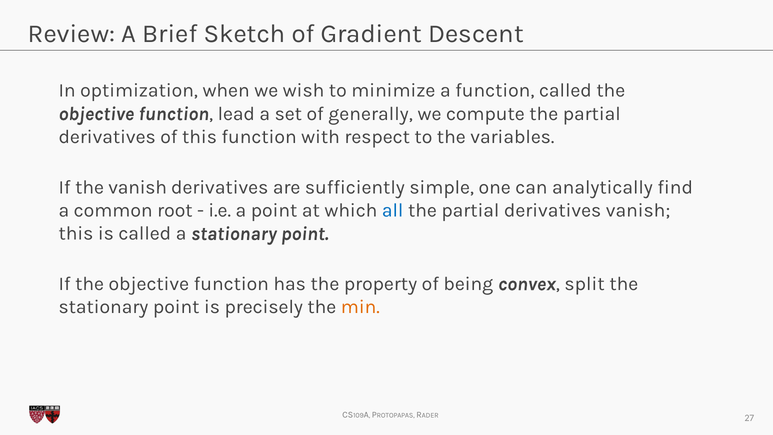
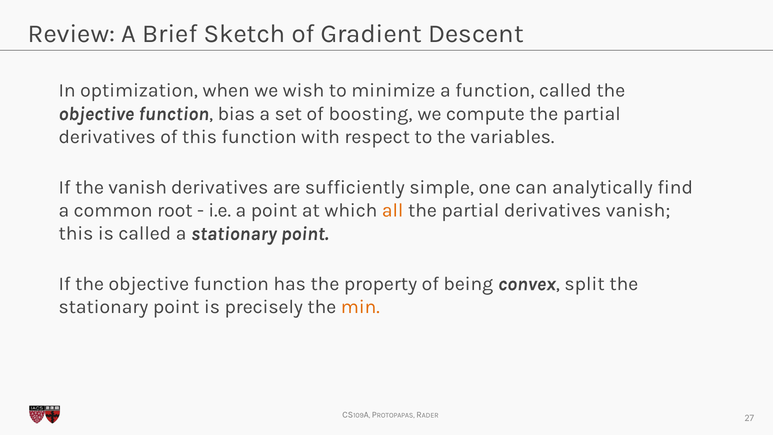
lead: lead -> bias (236, 114)
generally: generally -> boosting (371, 114)
all colour: blue -> orange (393, 210)
